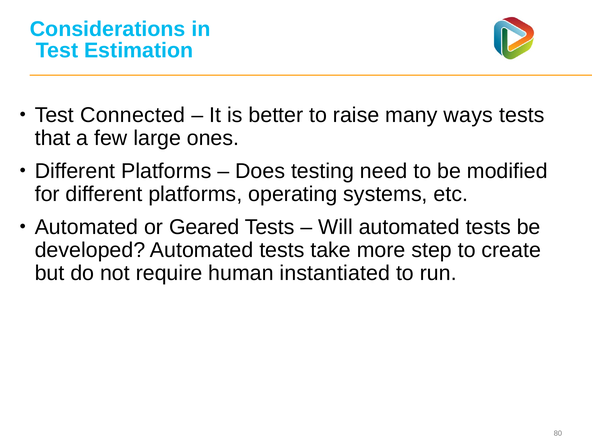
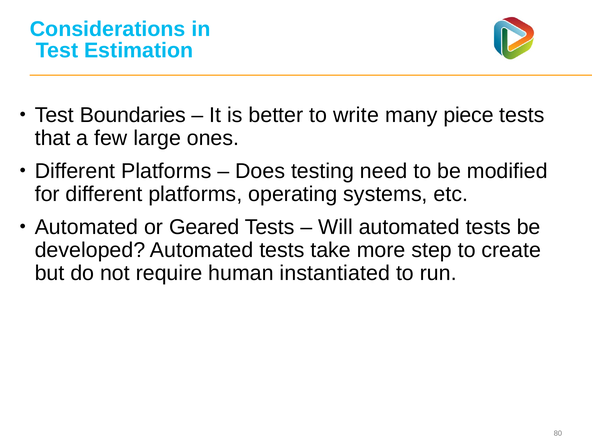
Connected: Connected -> Boundaries (133, 115)
raise: raise -> write (356, 115)
ways: ways -> piece (468, 115)
